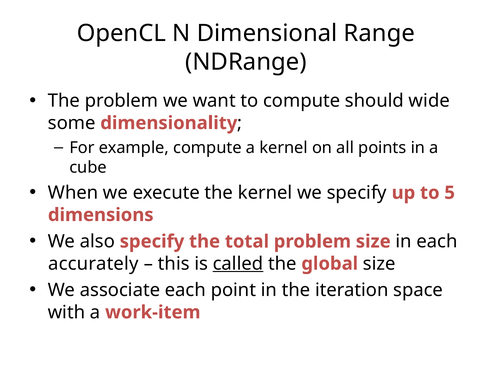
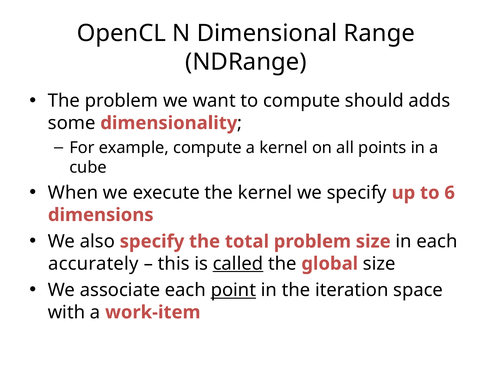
wide: wide -> adds (429, 101)
5: 5 -> 6 (450, 193)
point underline: none -> present (233, 290)
